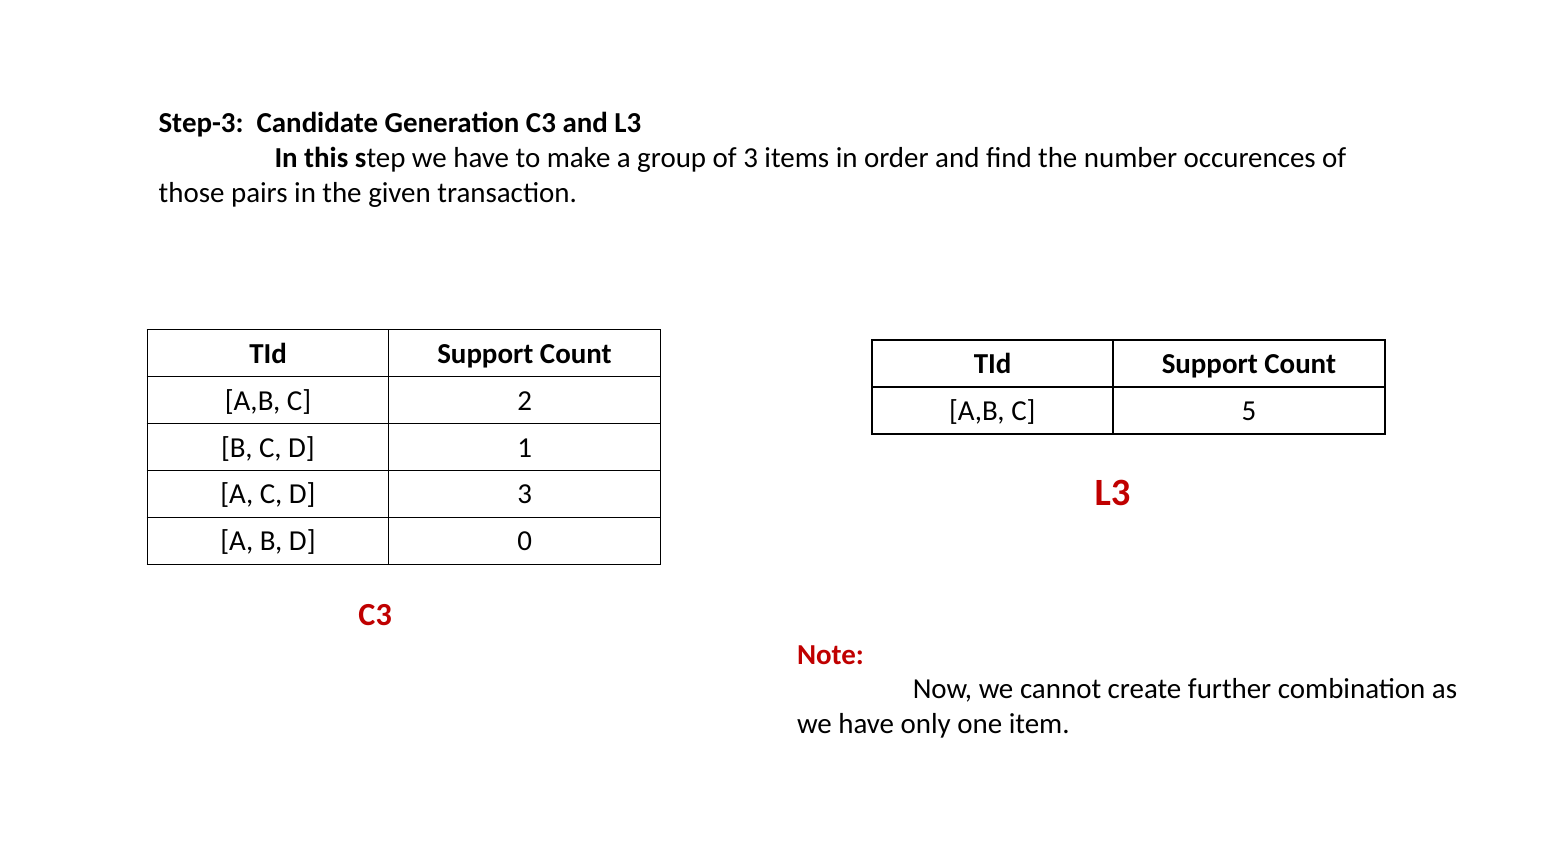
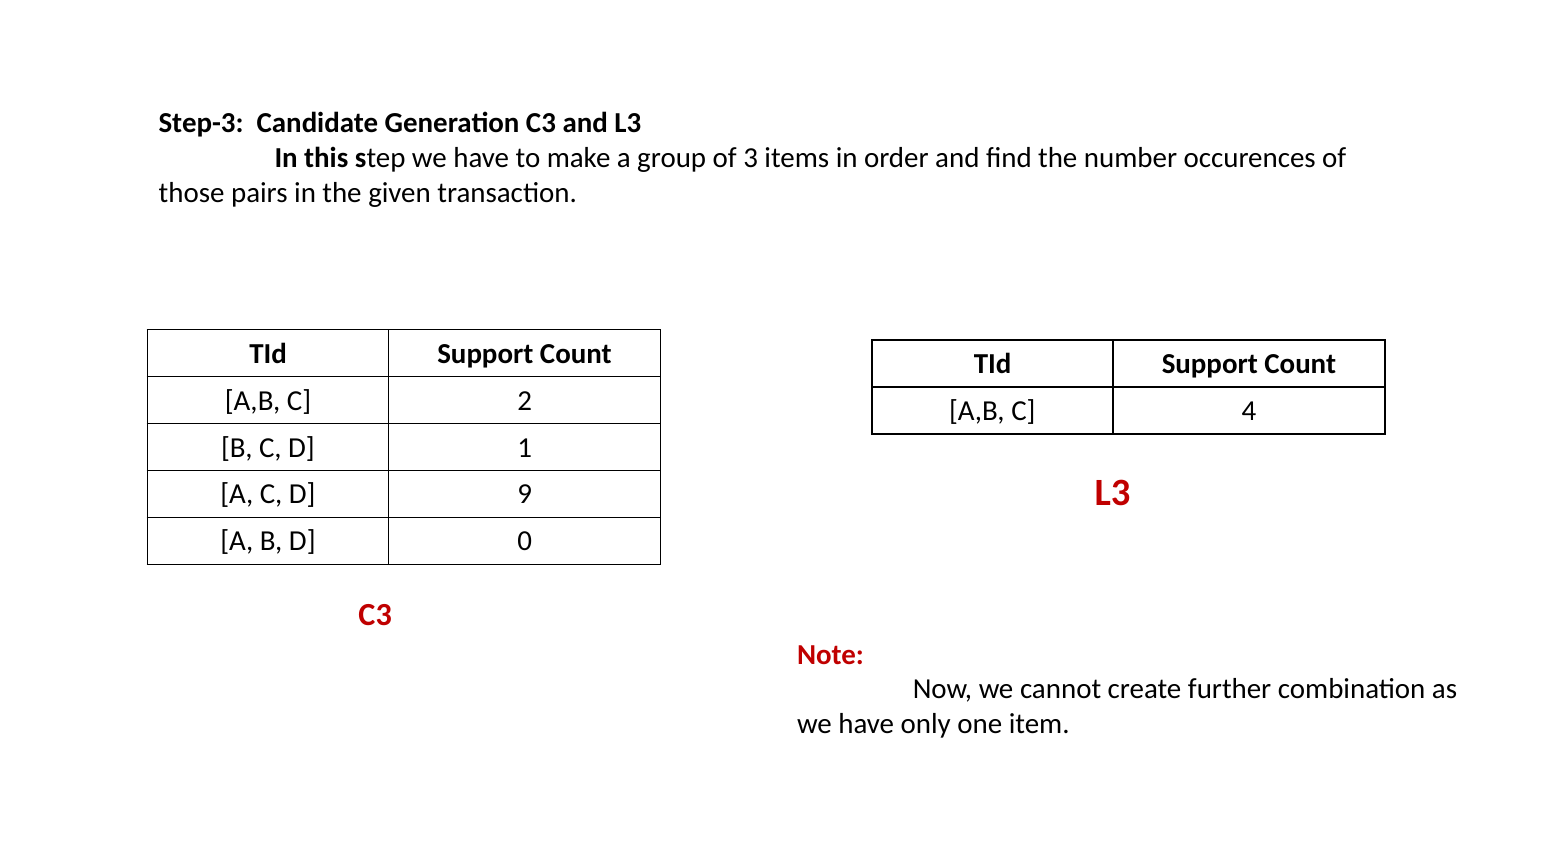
5: 5 -> 4 (1249, 411)
D 3: 3 -> 9 (525, 495)
